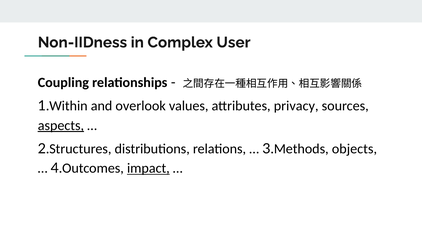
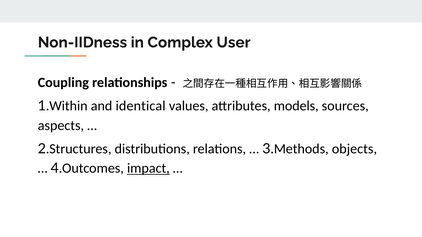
overlook: overlook -> identical (141, 106)
privacy: privacy -> models (296, 106)
aspects underline: present -> none (61, 126)
